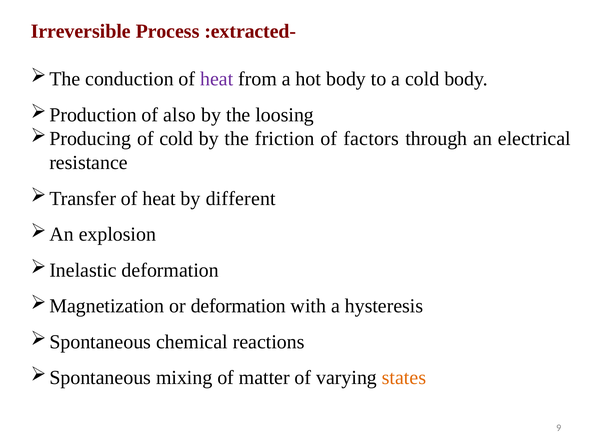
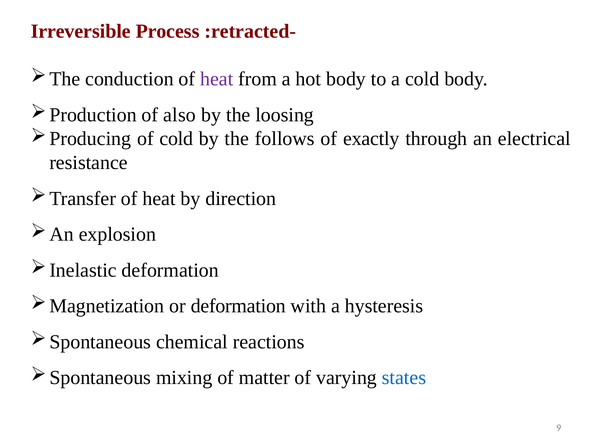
:extracted-: :extracted- -> :retracted- (250, 31)
friction: friction -> follows (285, 139)
factors: factors -> exactly (371, 139)
different: different -> direction (241, 198)
states colour: orange -> blue (404, 377)
